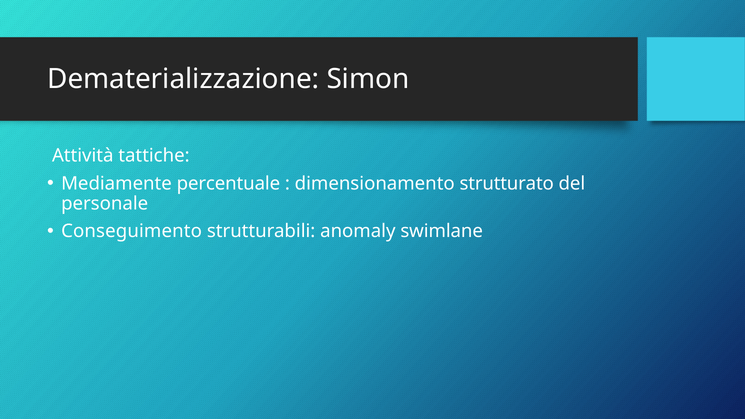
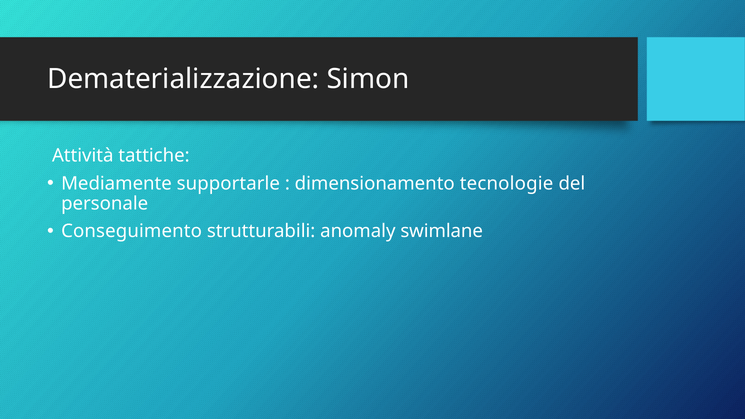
percentuale: percentuale -> supportarle (228, 183)
strutturato: strutturato -> tecnologie (507, 183)
